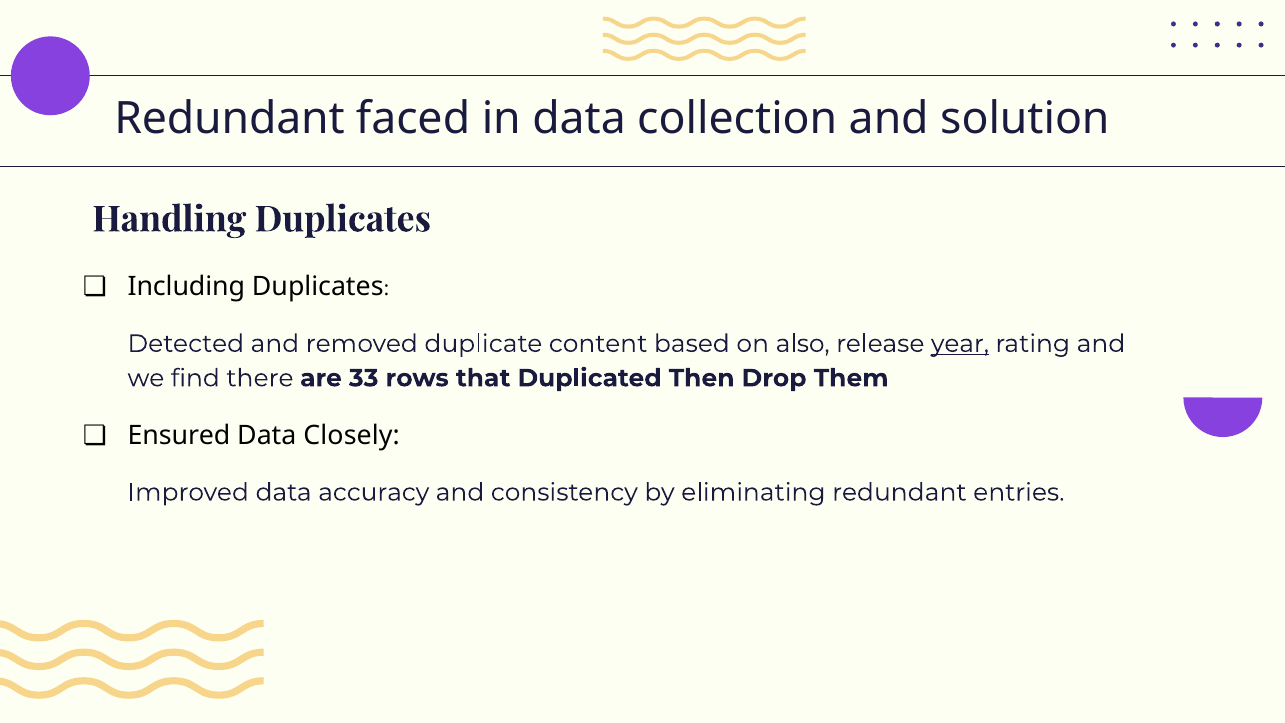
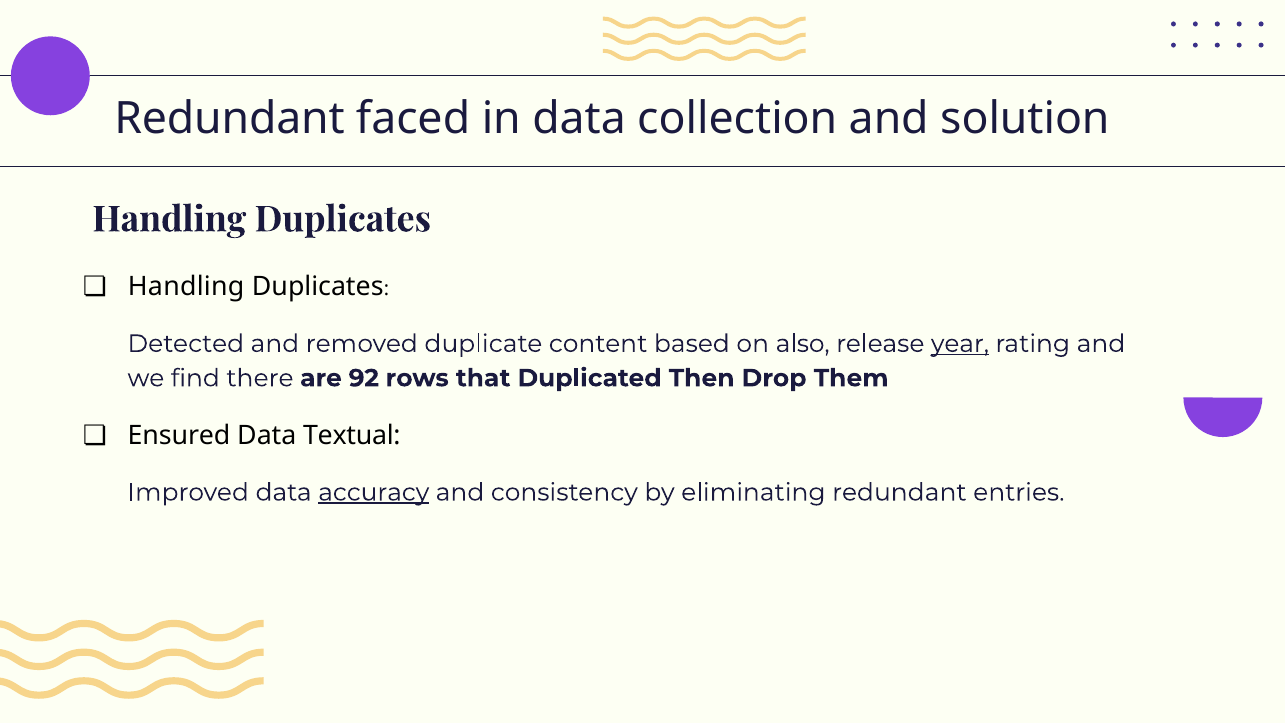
Including: Including -> Handling (186, 287)
33: 33 -> 92 (364, 378)
Closely: Closely -> Textual (352, 435)
accuracy underline: none -> present (374, 492)
